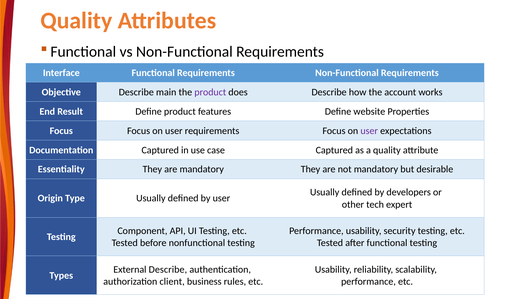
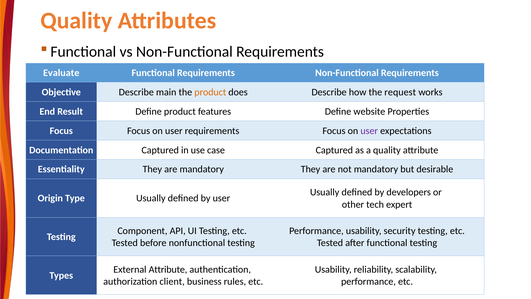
Interface: Interface -> Evaluate (61, 73)
product colour: purple -> orange (210, 92)
account: account -> request (400, 92)
External Describe: Describe -> Attribute (168, 269)
